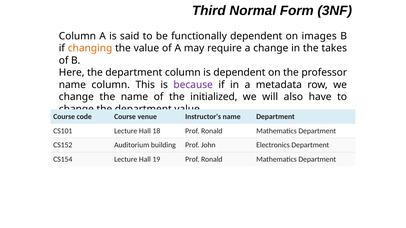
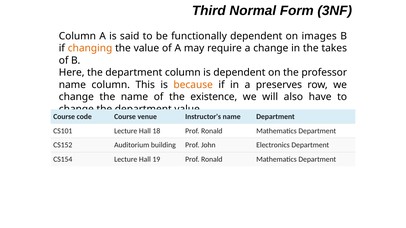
because colour: purple -> orange (193, 85)
metadata: metadata -> preserves (279, 85)
initialized: initialized -> existence (214, 97)
